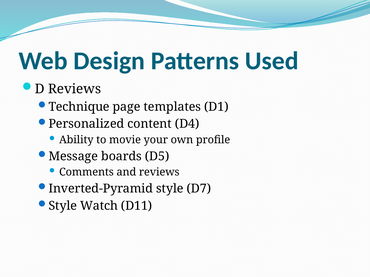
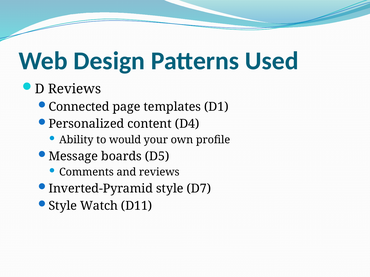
Technique: Technique -> Connected (79, 107)
movie: movie -> would (125, 140)
